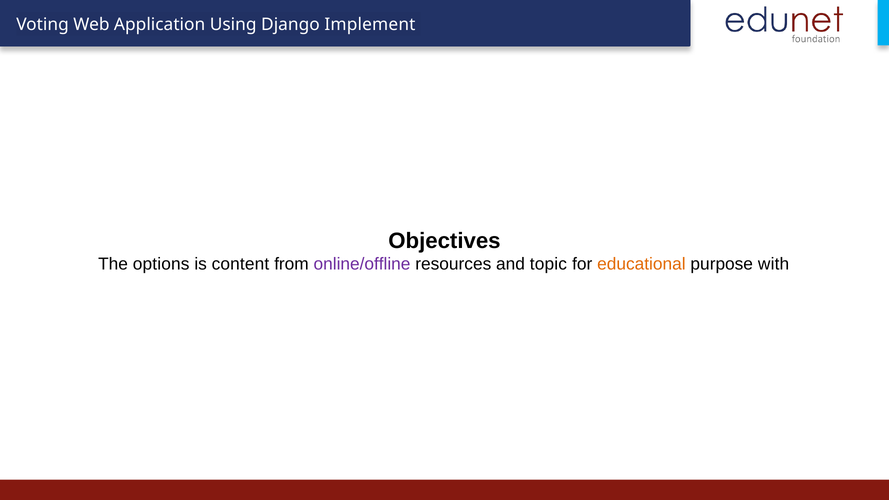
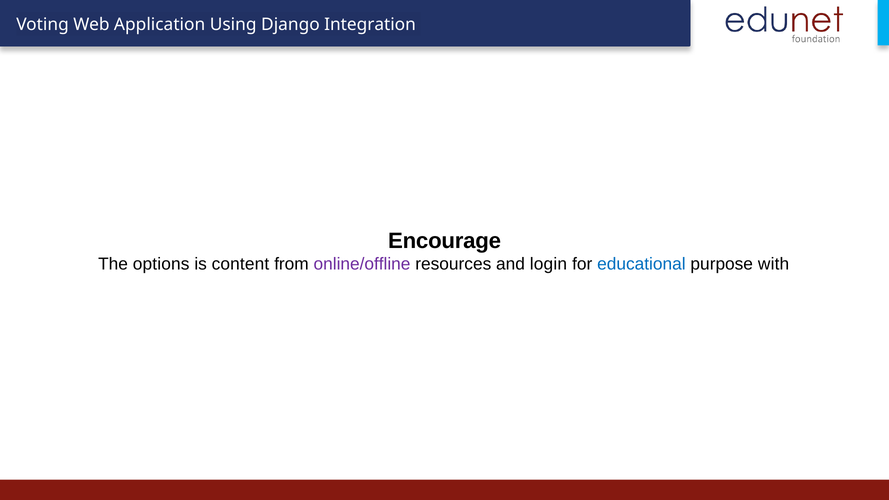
Implement: Implement -> Integration (370, 25)
Objectives: Objectives -> Encourage (445, 241)
topic: topic -> login (548, 264)
educational colour: orange -> blue (641, 264)
